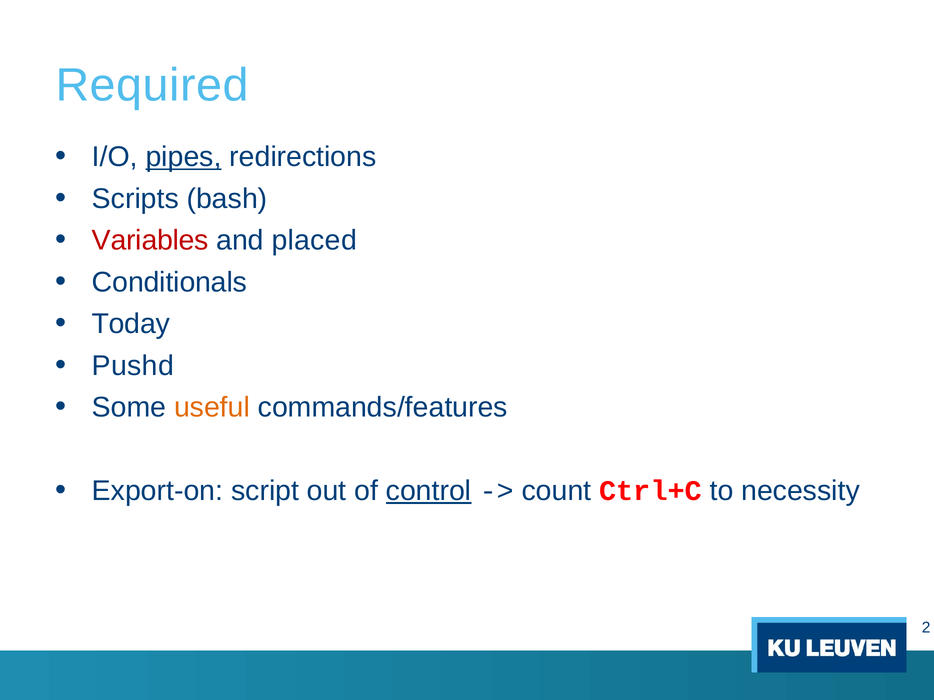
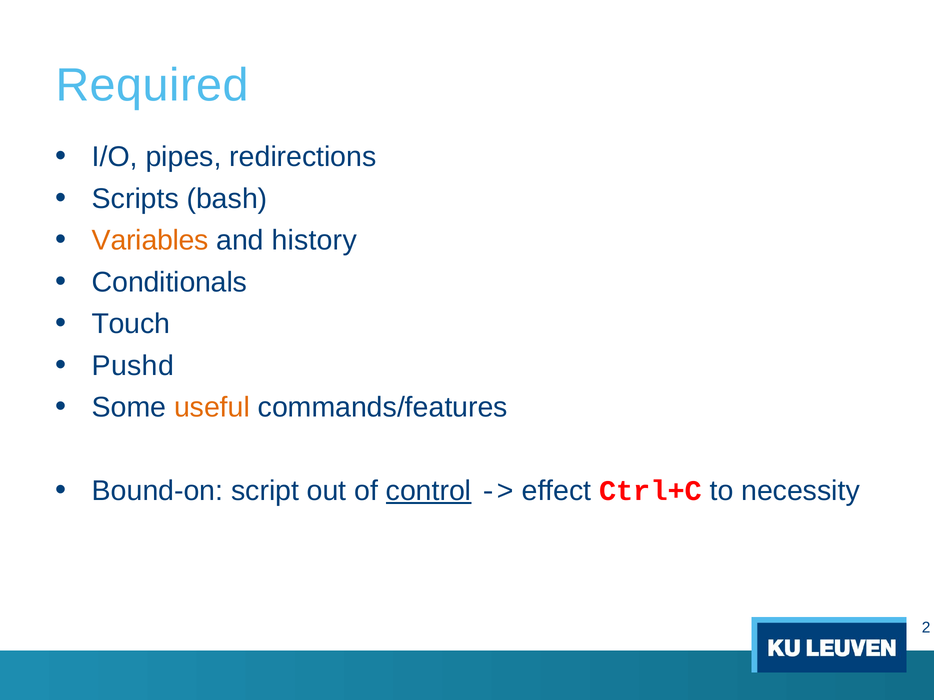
pipes underline: present -> none (184, 157)
Variables colour: red -> orange (150, 241)
placed: placed -> history (314, 241)
Today: Today -> Touch (131, 324)
Export-on: Export-on -> Bound-on (158, 491)
count: count -> effect (557, 491)
